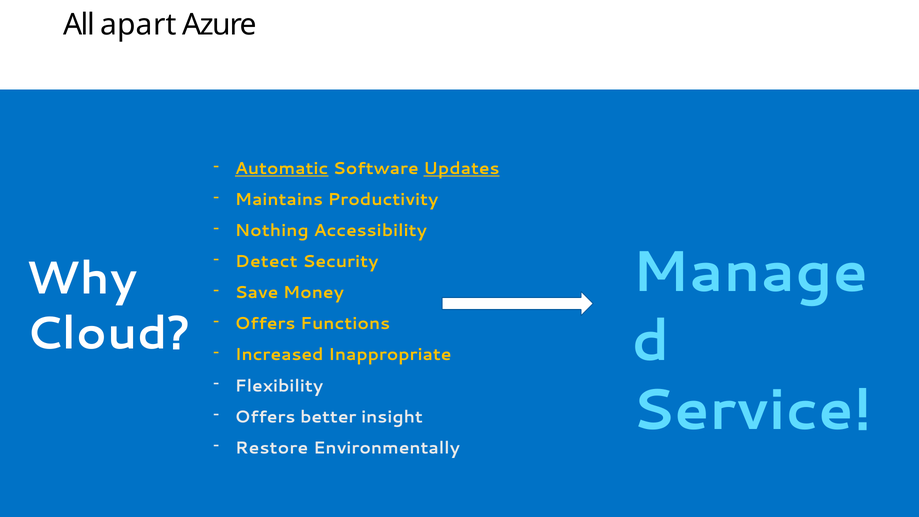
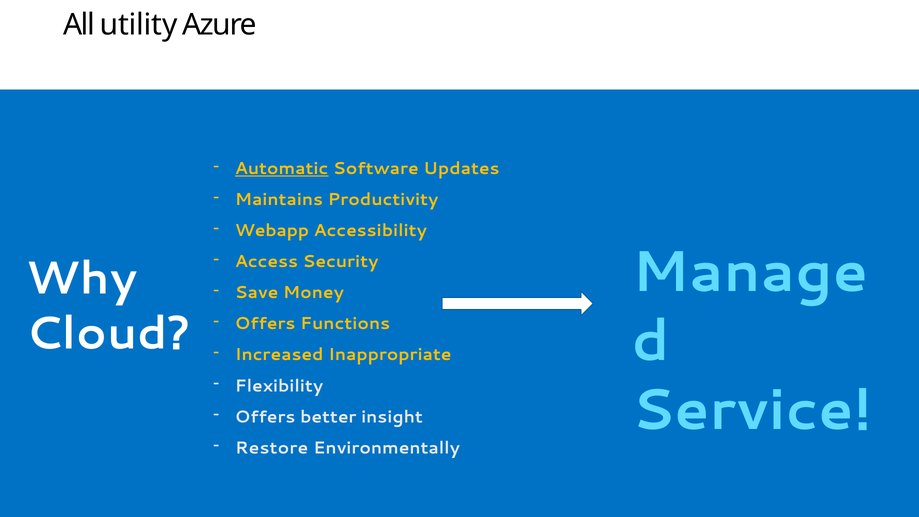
apart: apart -> utility (139, 25)
Updates underline: present -> none (461, 169)
Nothing: Nothing -> Webapp (272, 231)
Detect: Detect -> Access (266, 262)
